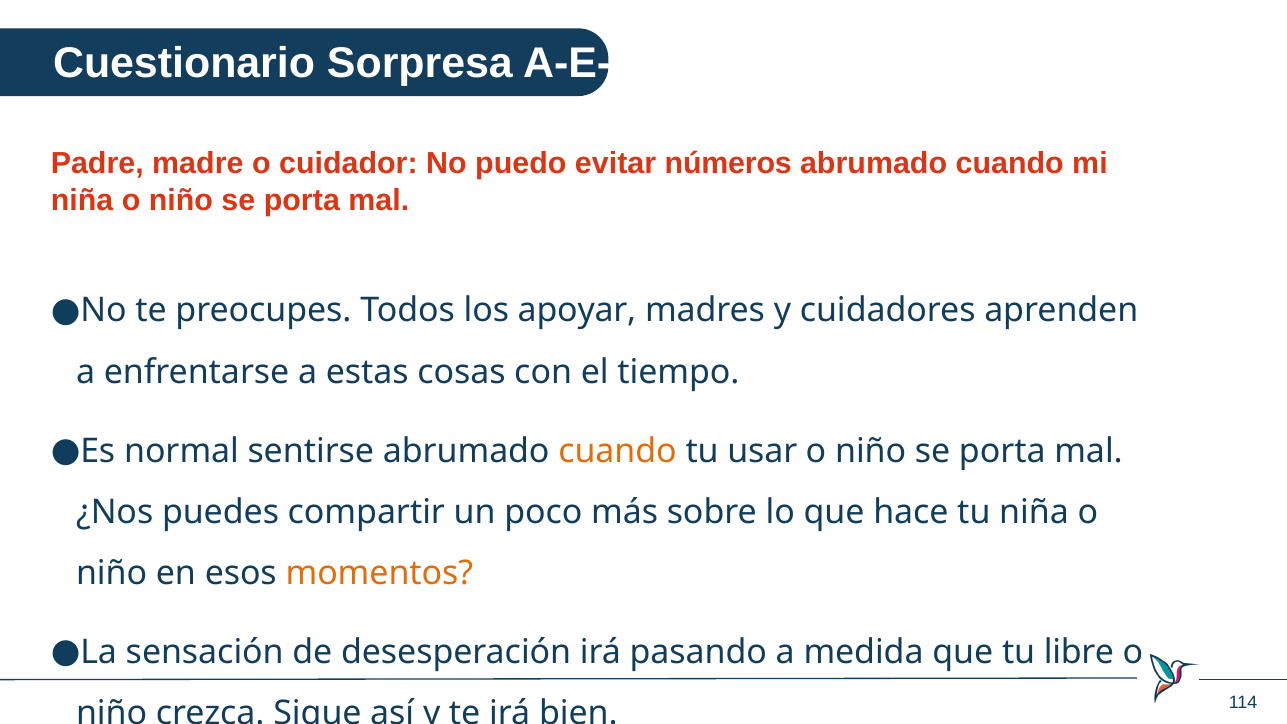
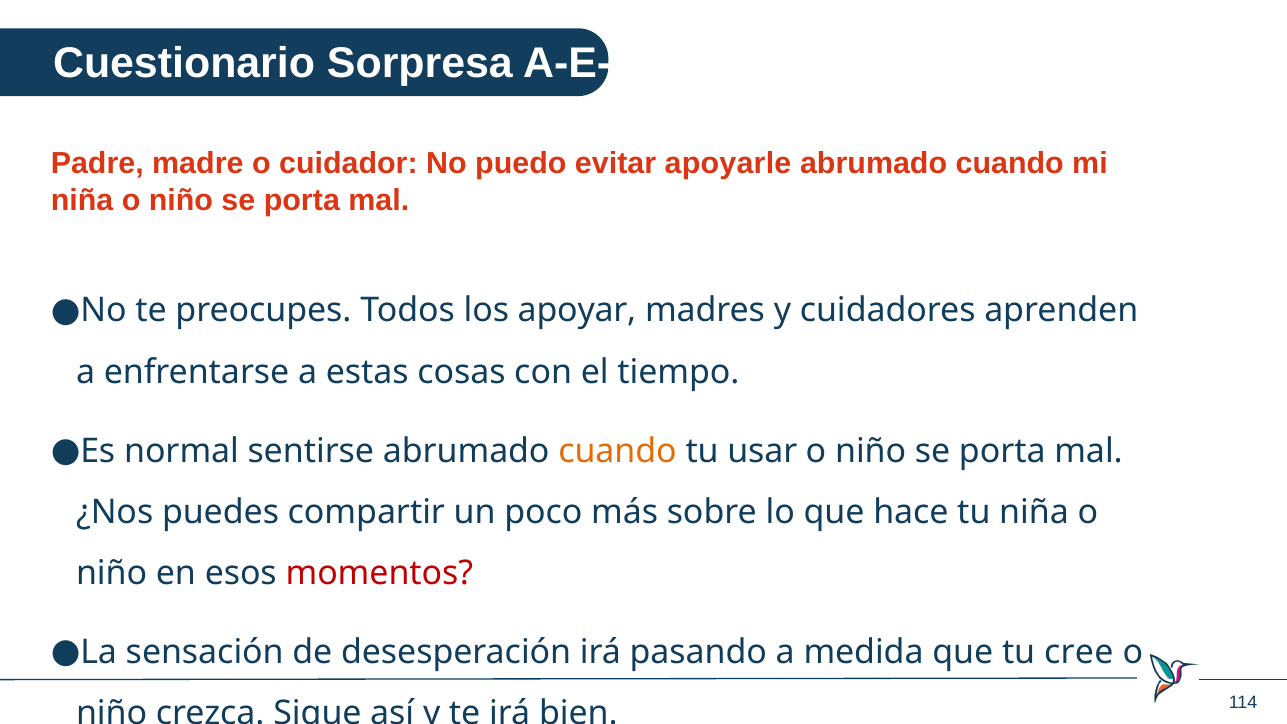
números: números -> apoyarle (728, 164)
momentos colour: orange -> red (379, 573)
libre: libre -> cree (1079, 652)
